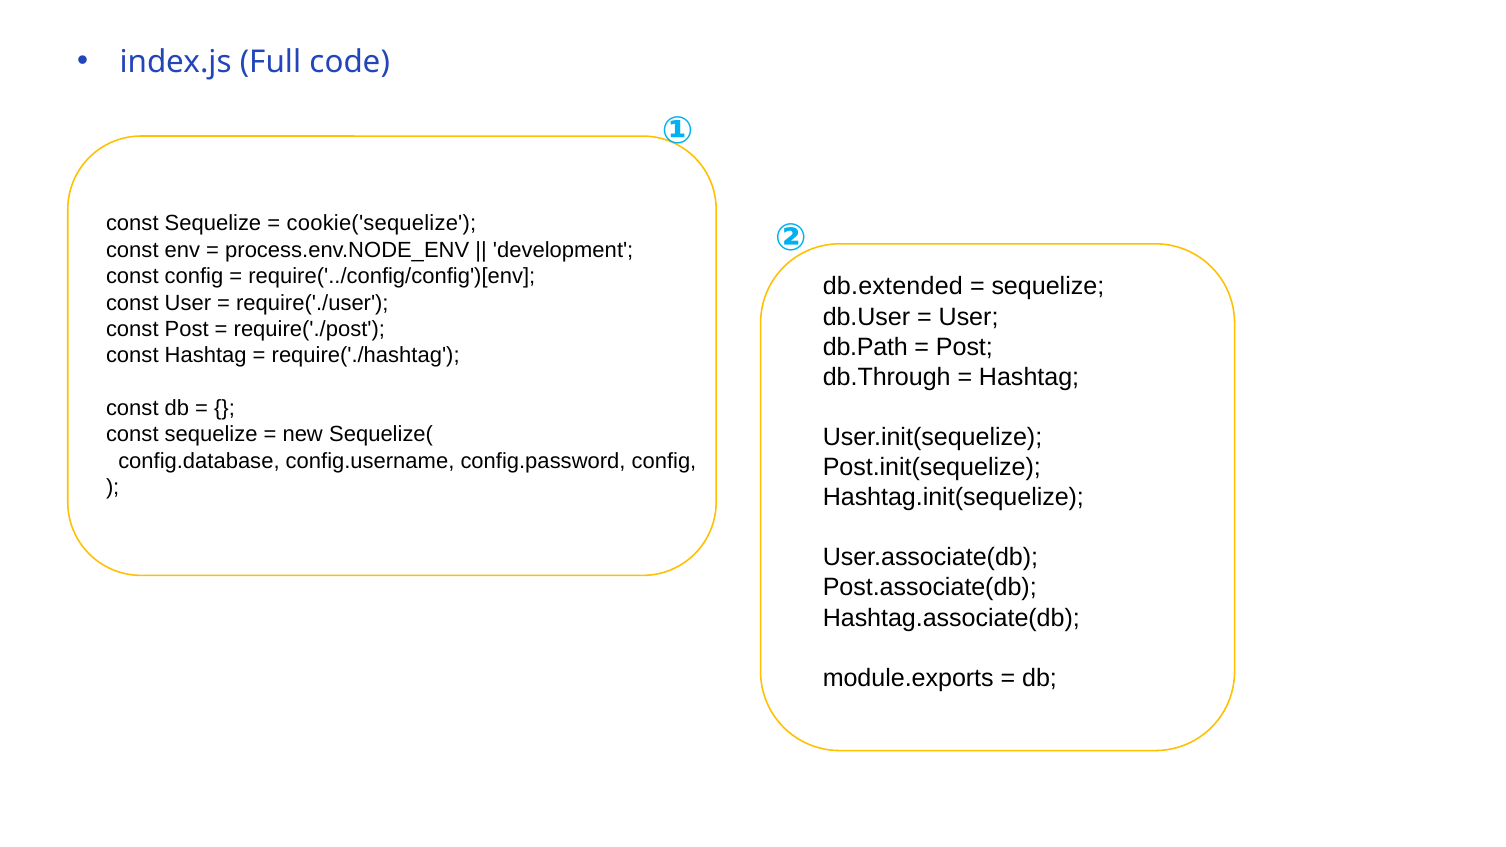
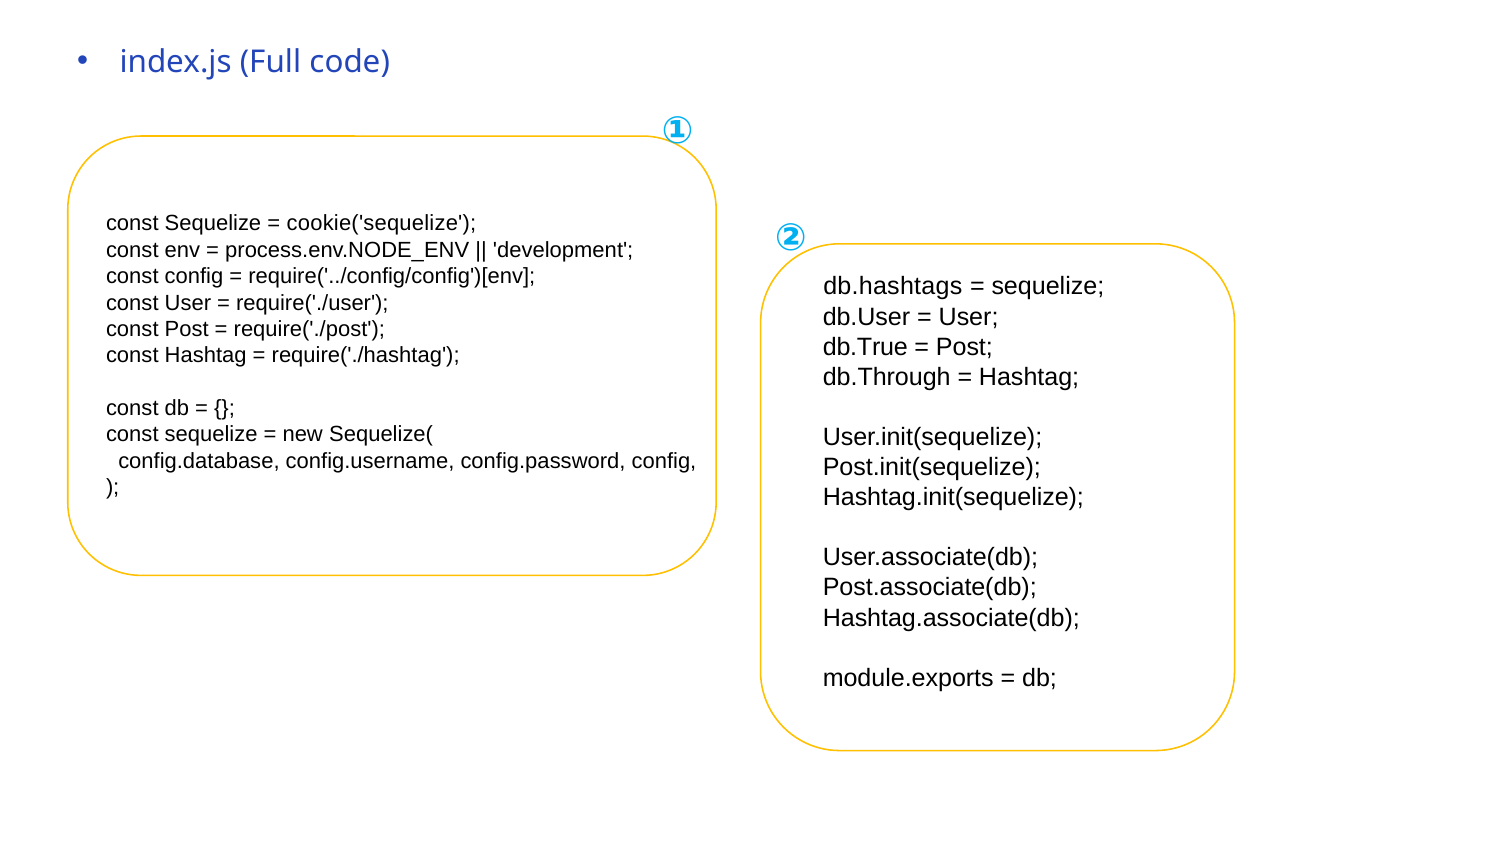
db.extended: db.extended -> db.hashtags (893, 287)
db.Path: db.Path -> db.True (865, 347)
